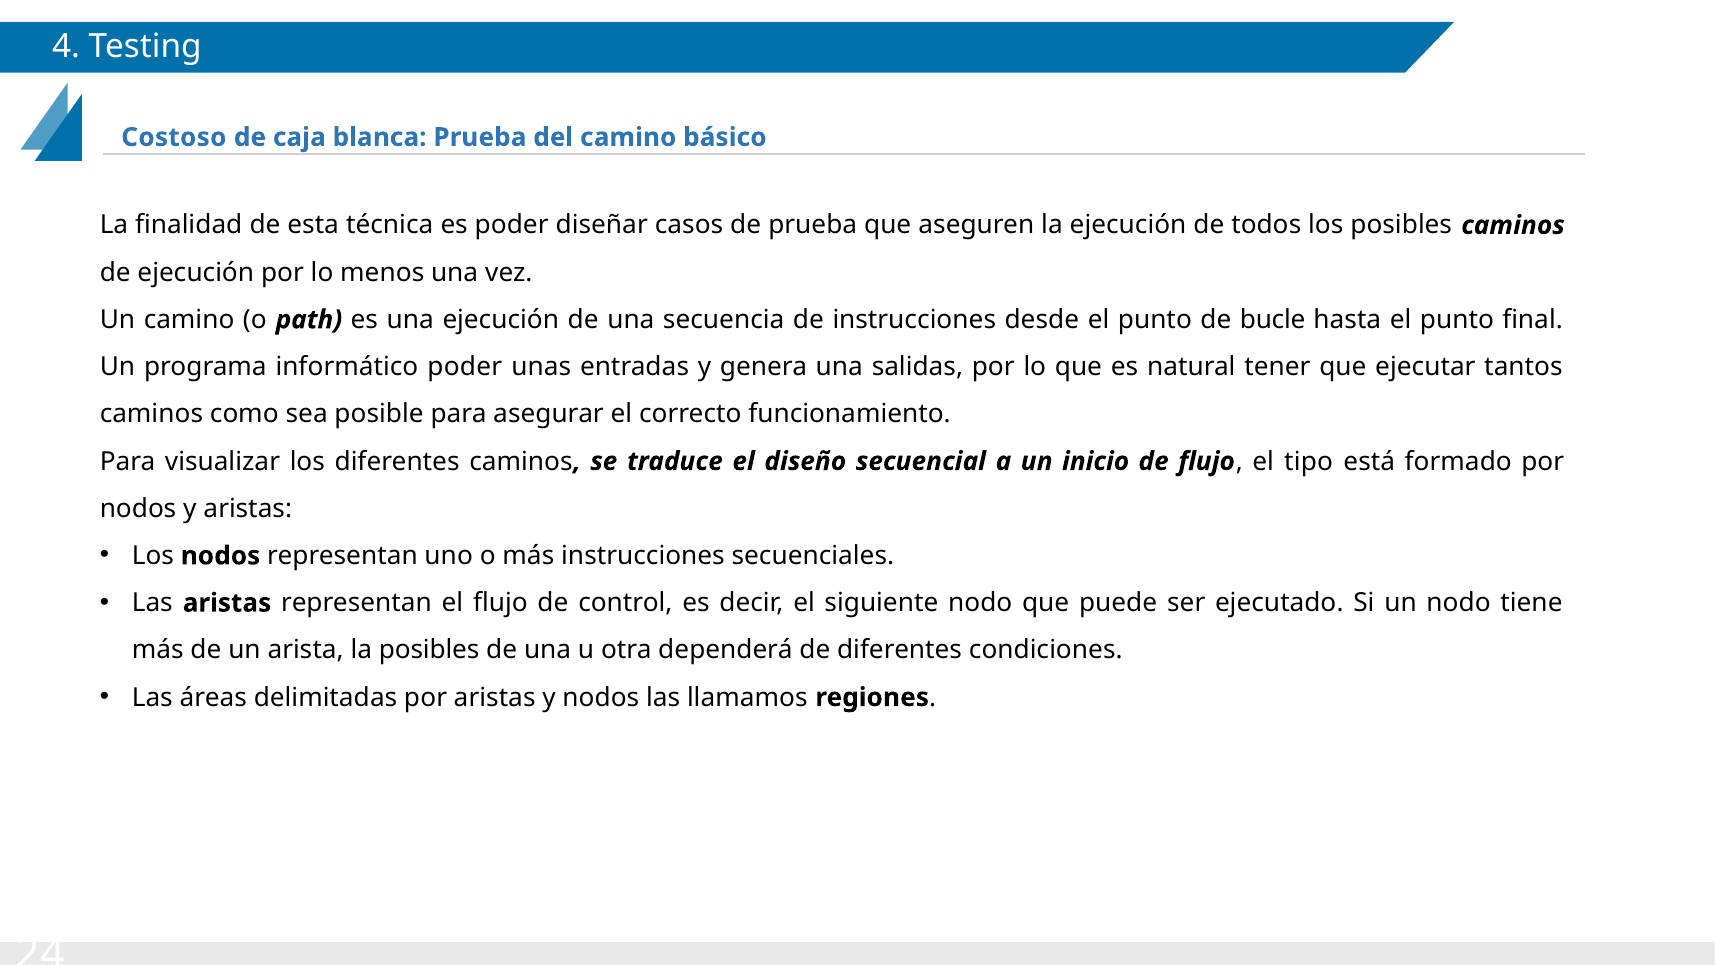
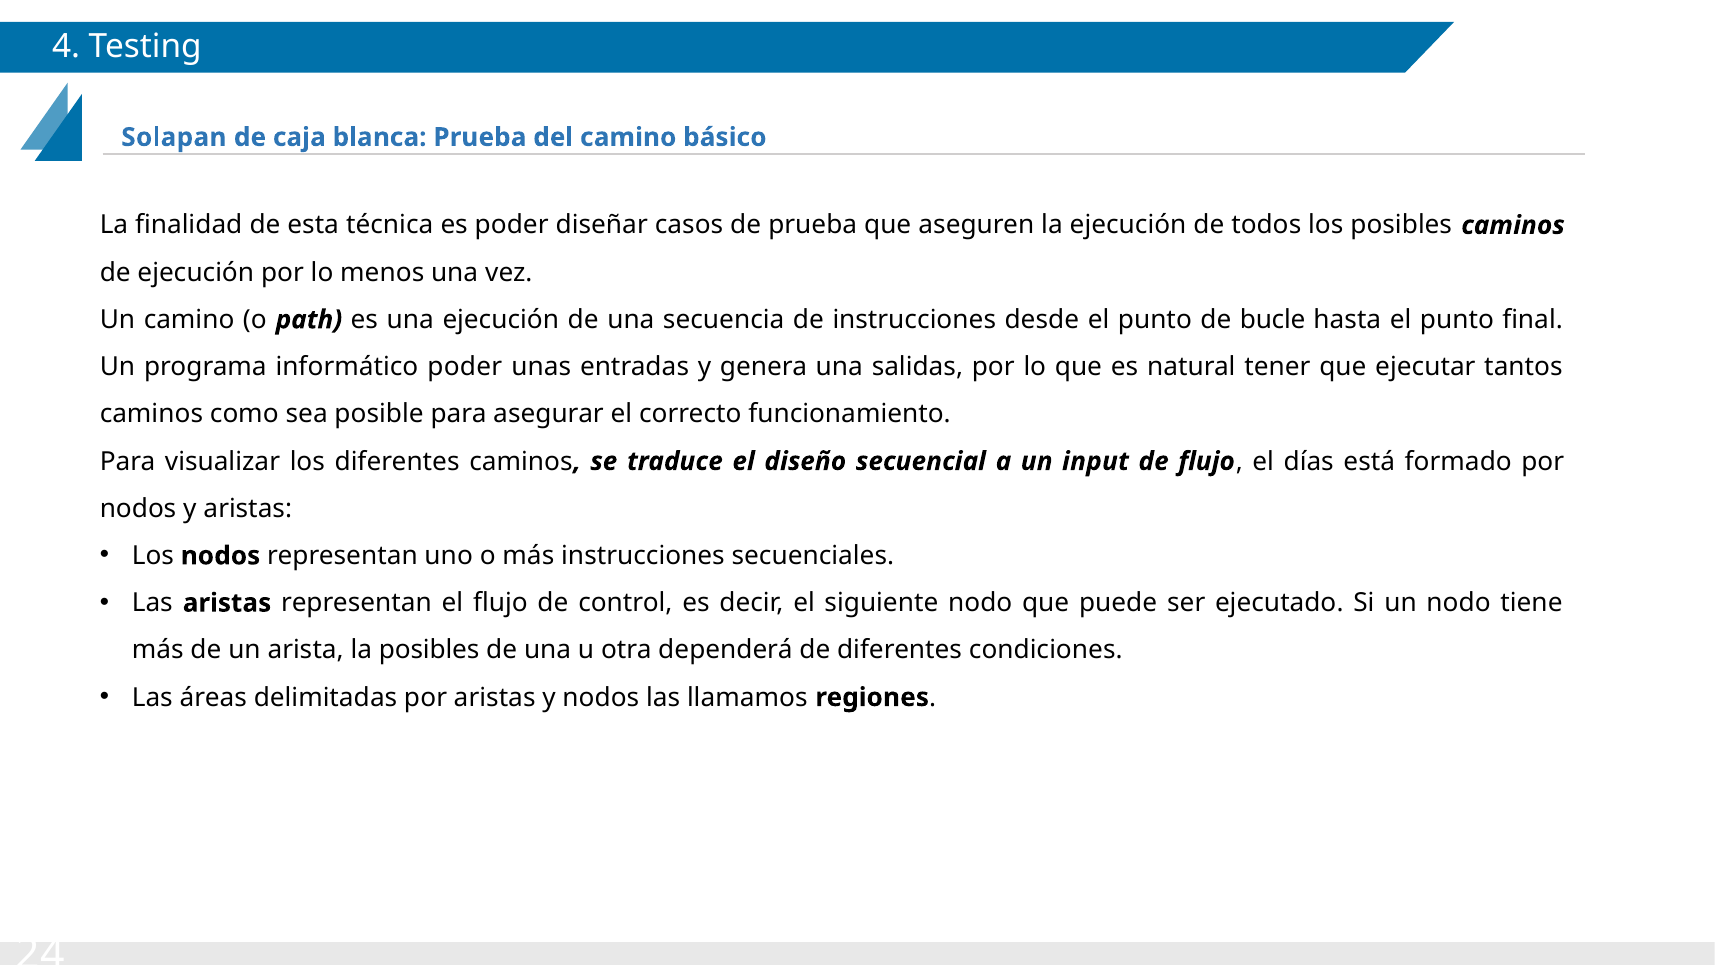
Costoso: Costoso -> Solapan (174, 137)
inicio: inicio -> input (1095, 461)
tipo: tipo -> días (1309, 461)
